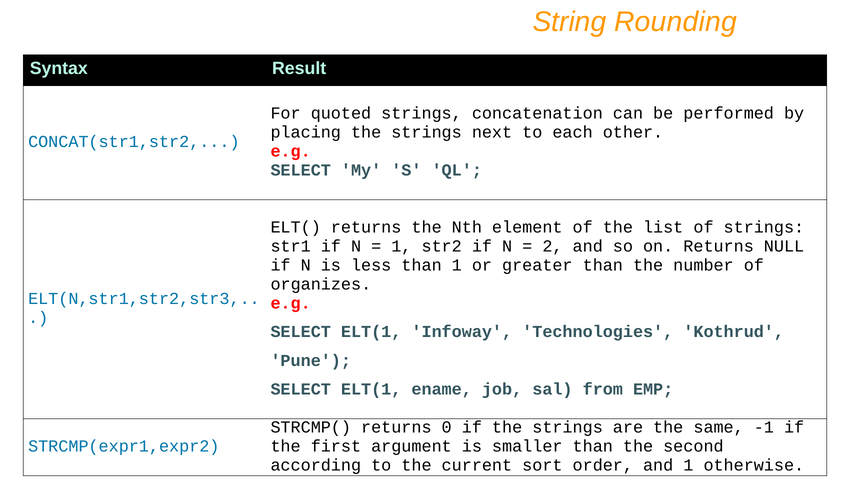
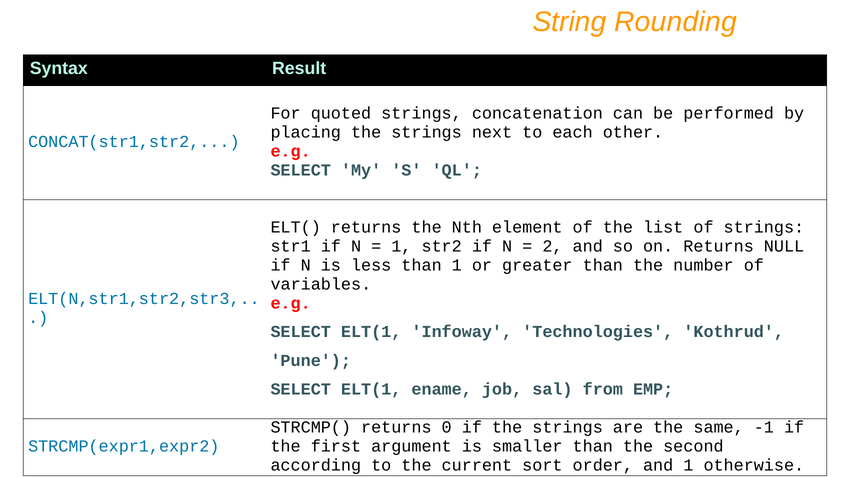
organizes: organizes -> variables (321, 284)
